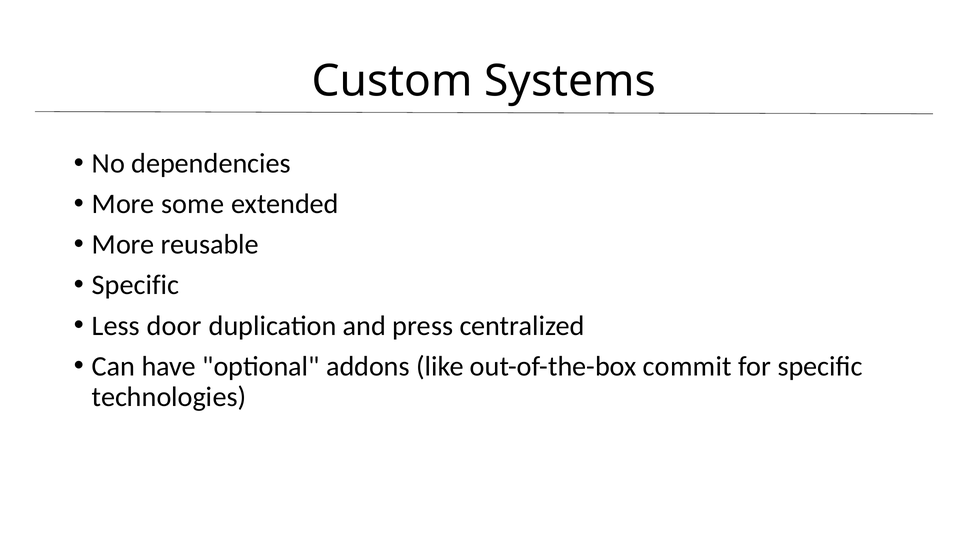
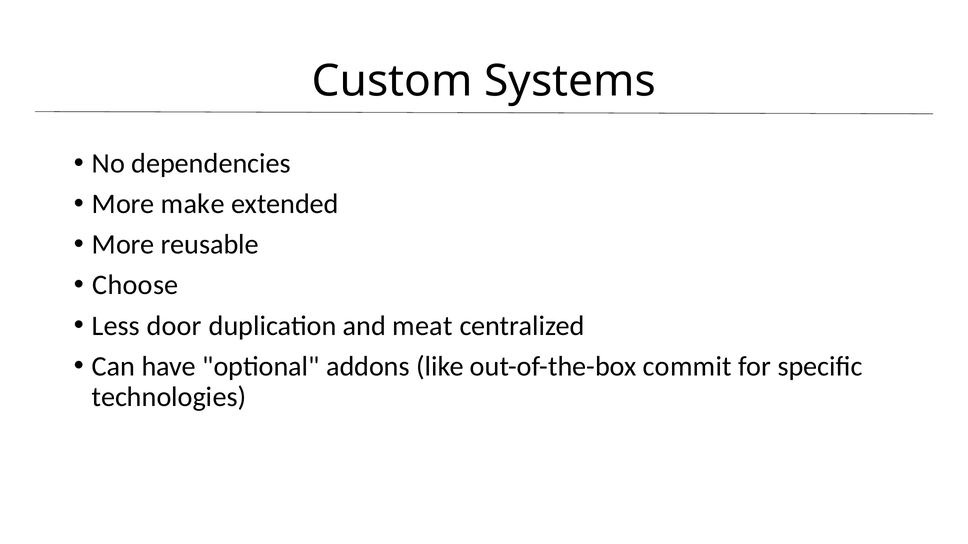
some: some -> make (193, 204)
Specific: Specific -> Choose (135, 285)
press: press -> meat (423, 326)
